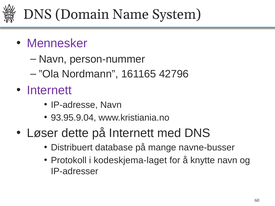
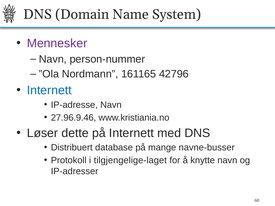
Internett colour: purple -> blue (49, 90)
93.95.9.04: 93.95.9.04 -> 27.96.9.46 (73, 118)
kodeskjema-laget: kodeskjema-laget -> tilgjengelige-laget (130, 161)
